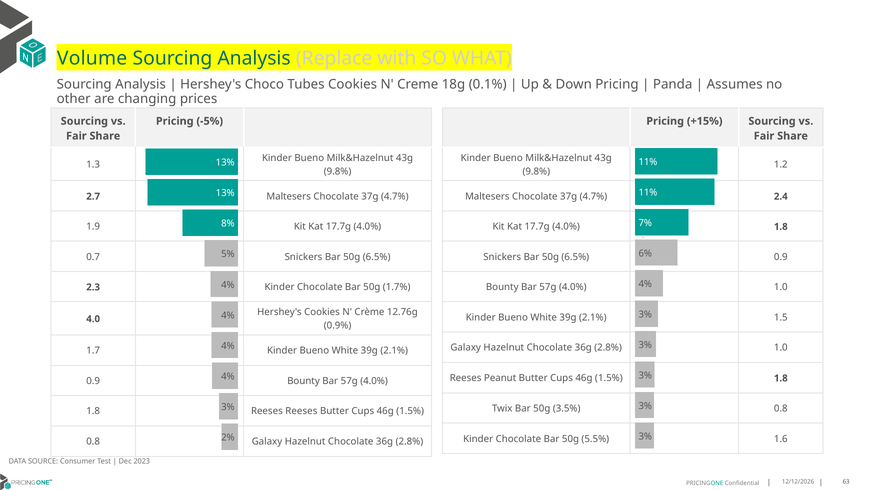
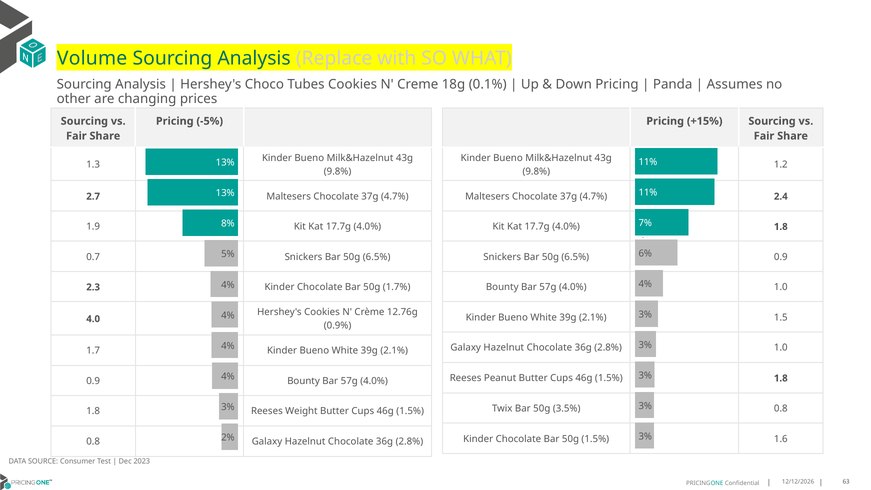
Reeses Reeses: Reeses -> Weight (301, 411)
50g 5.5%: 5.5% -> 1.5% (595, 439)
